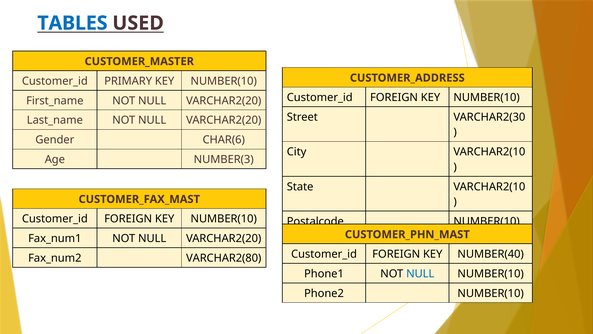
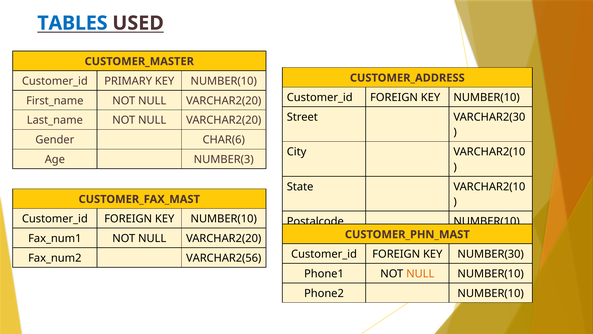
NUMBER(40: NUMBER(40 -> NUMBER(30 (491, 254)
VARCHAR2(80: VARCHAR2(80 -> VARCHAR2(56 (224, 258)
NULL colour: blue -> orange (420, 273)
